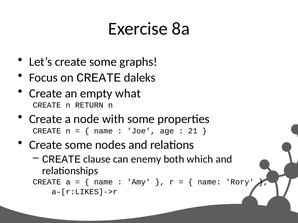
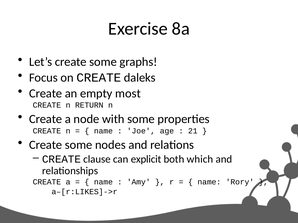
what: what -> most (128, 94)
enemy: enemy -> explicit (146, 159)
